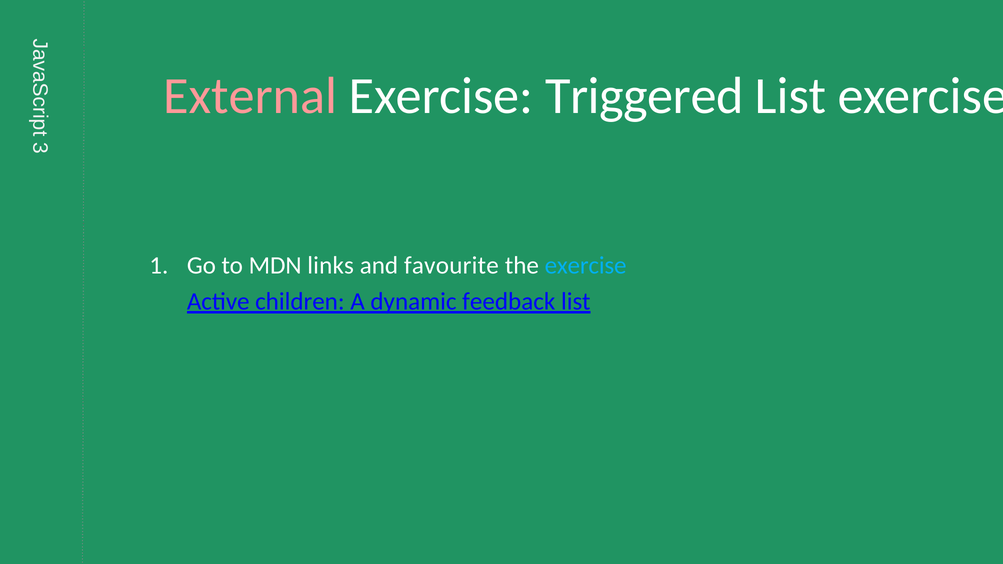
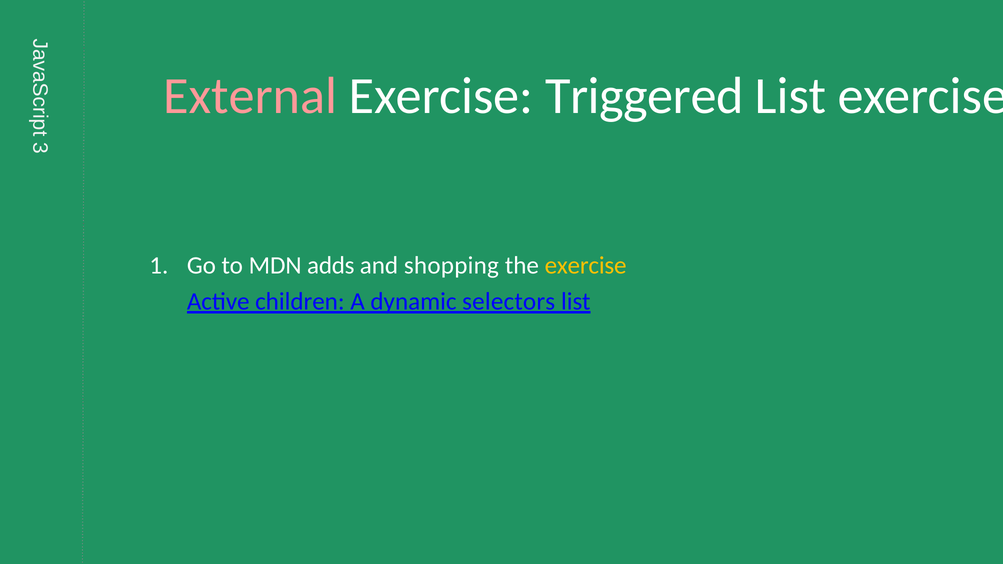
links: links -> adds (331, 265)
favourite: favourite -> shopping (451, 265)
exercise colour: light blue -> yellow (586, 265)
feedback: feedback -> selectors (509, 302)
